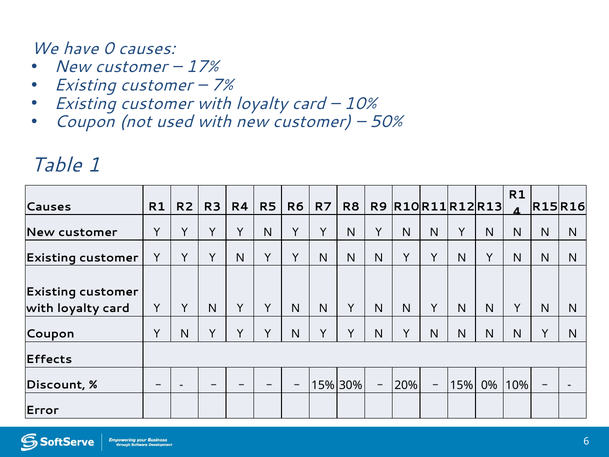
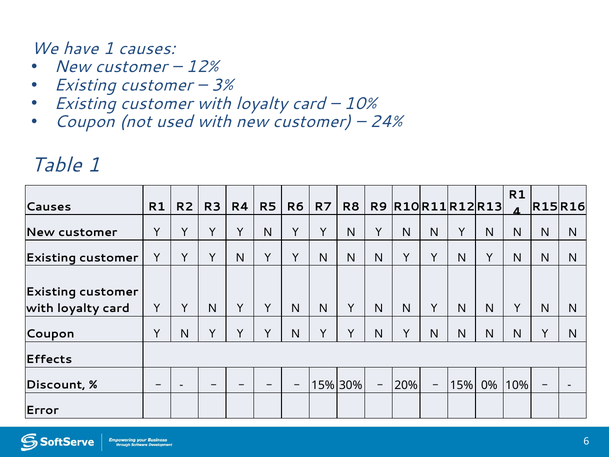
have 0: 0 -> 1 (108, 49)
17%: 17% -> 12% (202, 67)
7%: 7% -> 3% (222, 85)
50%: 50% -> 24% (386, 122)
